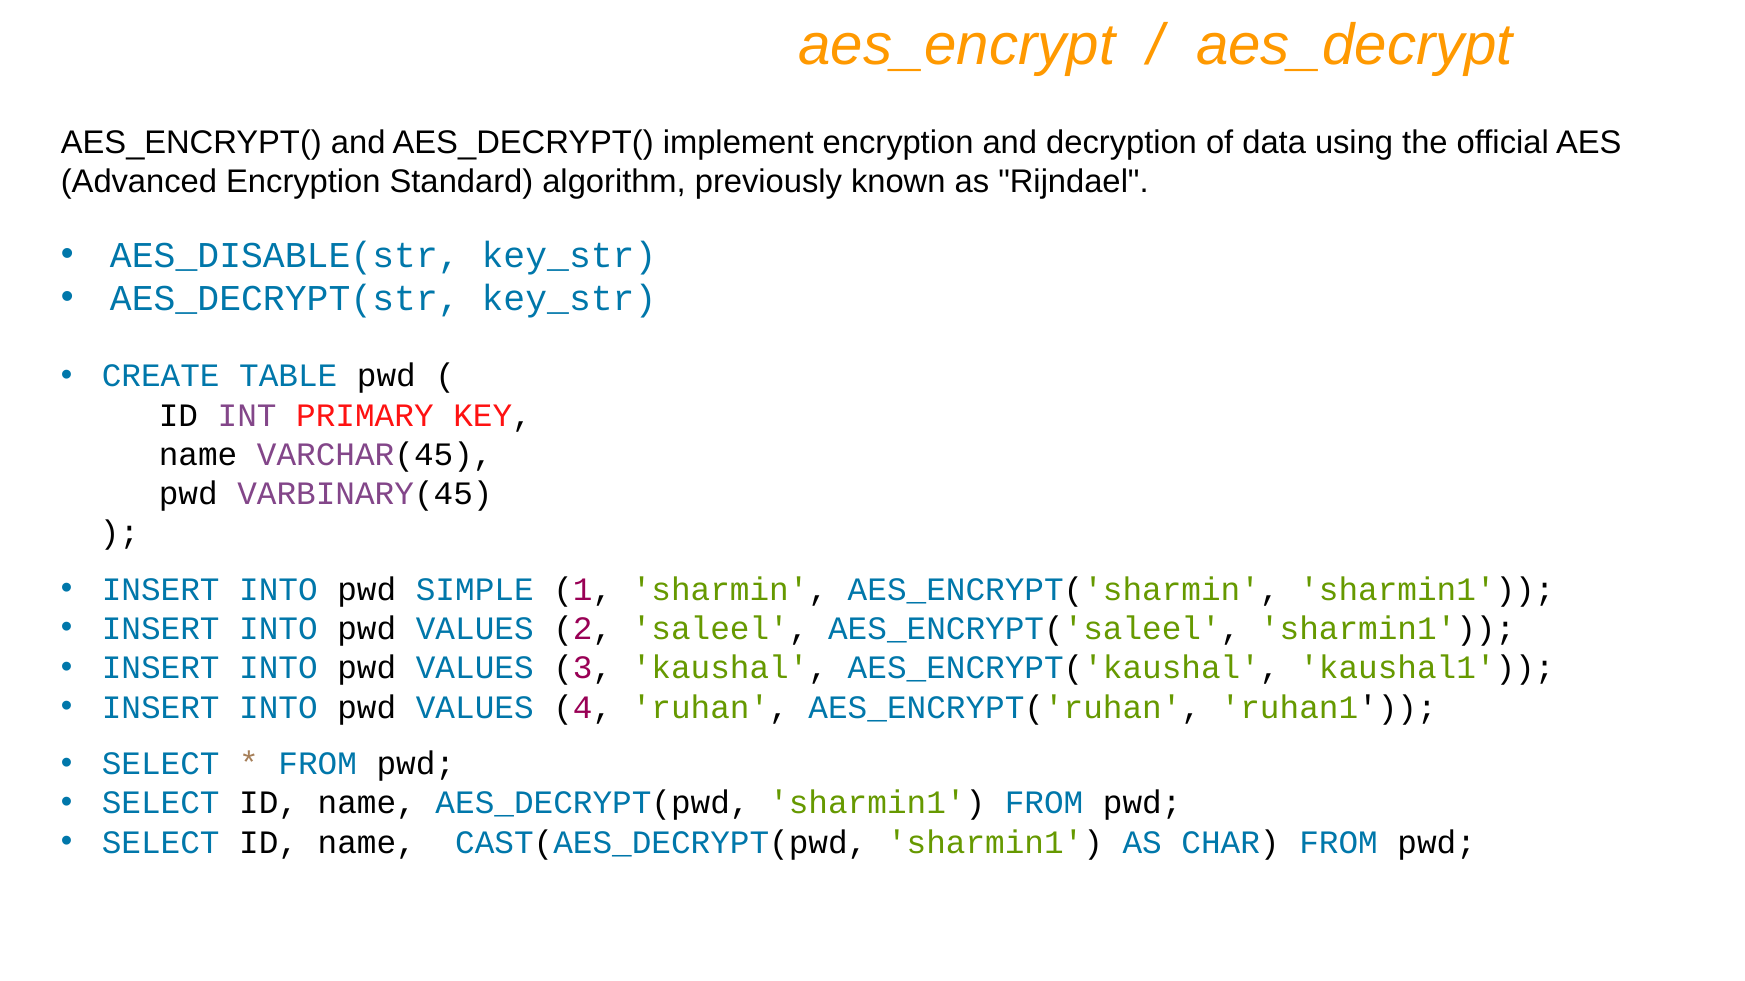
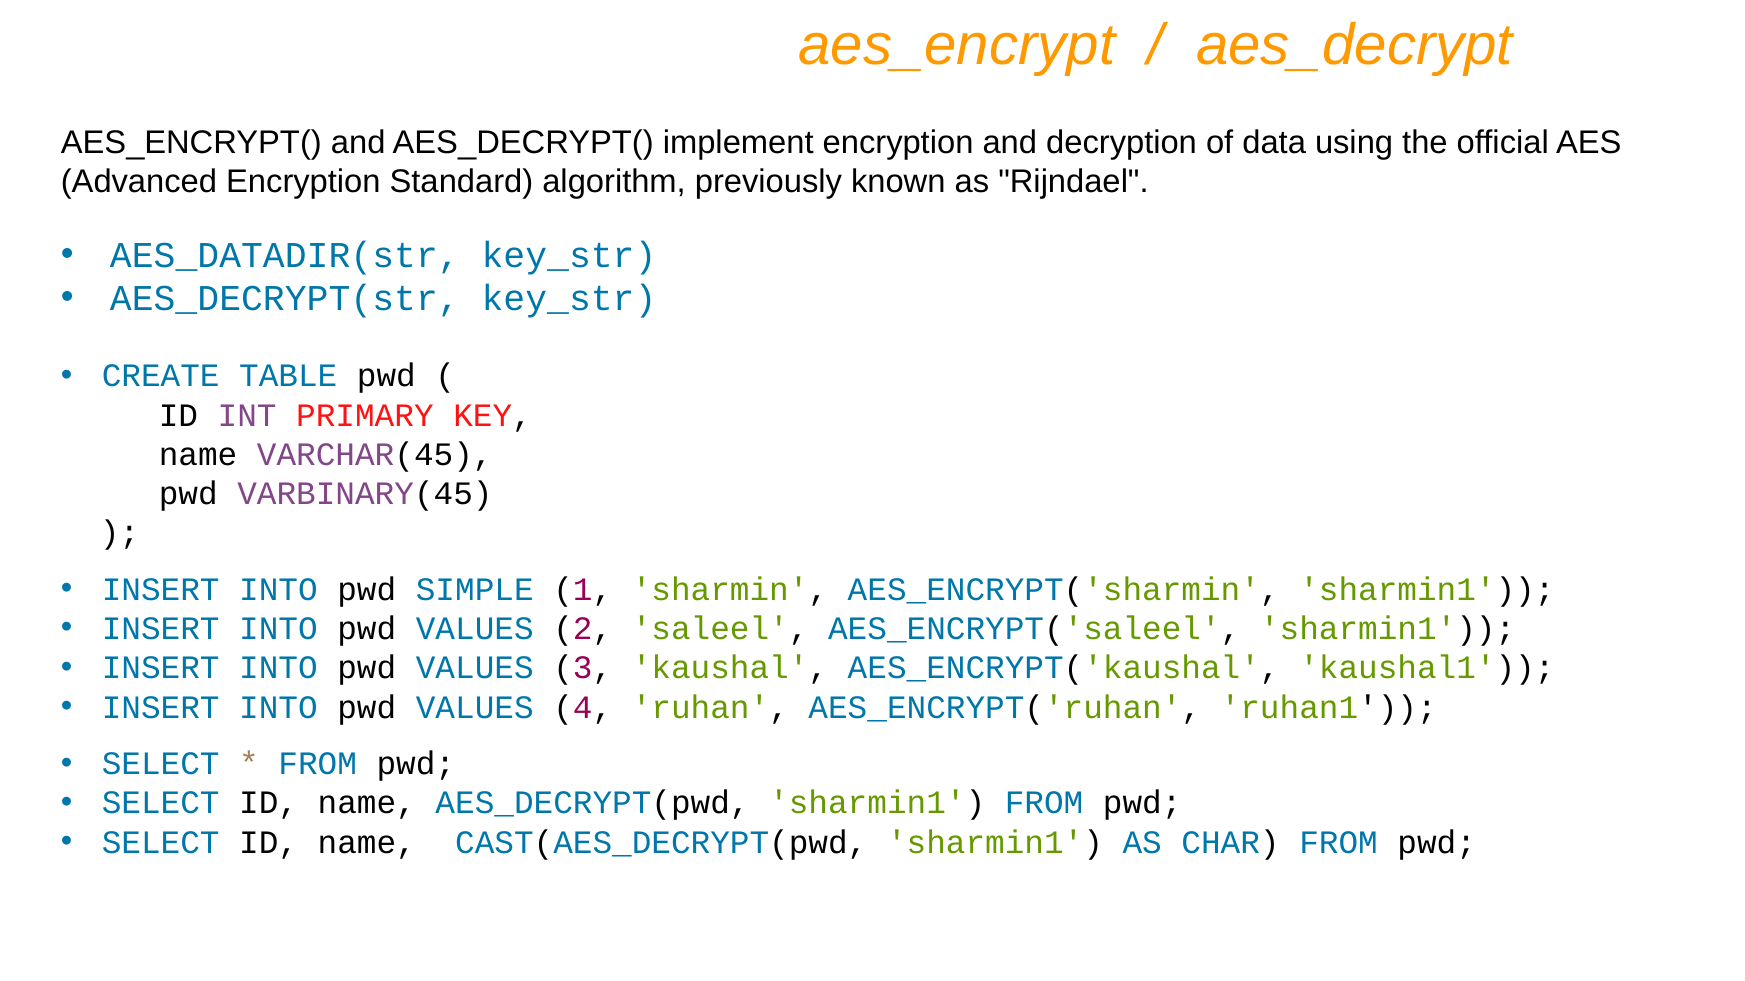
AES_DISABLE(str: AES_DISABLE(str -> AES_DATADIR(str (285, 255)
